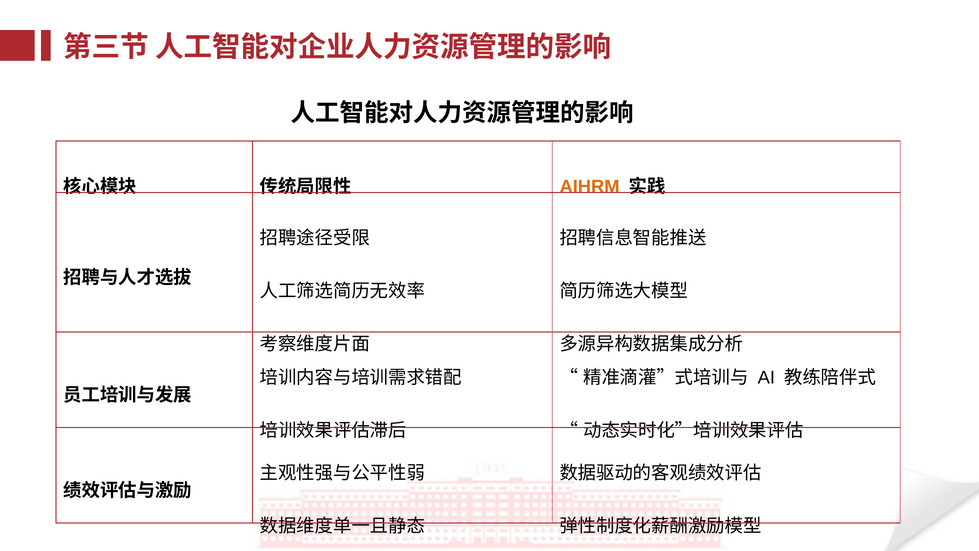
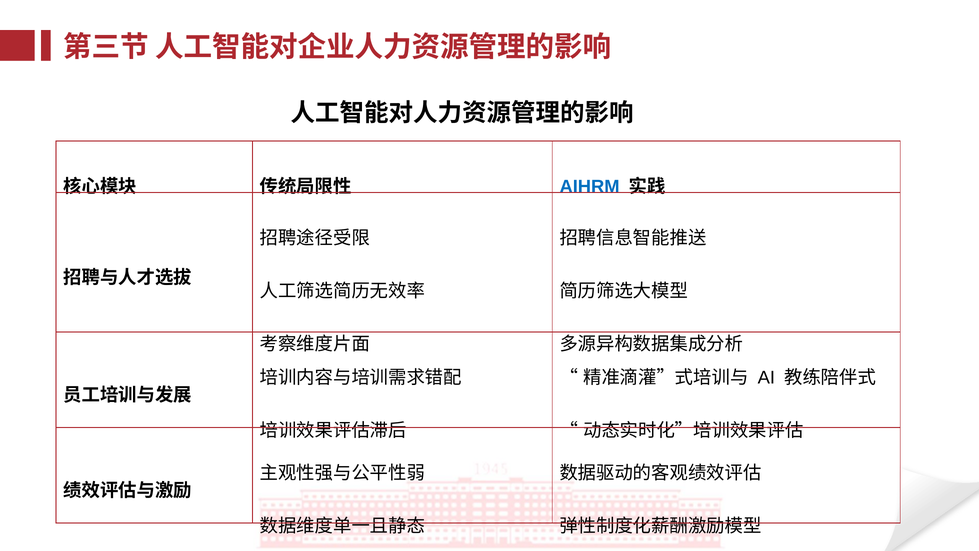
AIHRM colour: orange -> blue (590, 186)
